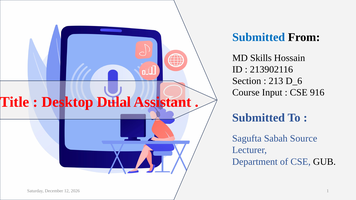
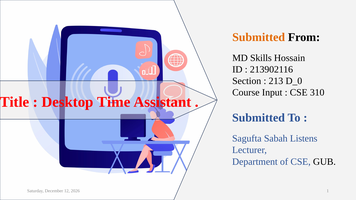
Submitted colour: blue -> orange (259, 37)
D_6: D_6 -> D_0 (294, 81)
916: 916 -> 310 (317, 93)
Dulal: Dulal -> Time (114, 102)
Source: Source -> Listens (304, 139)
